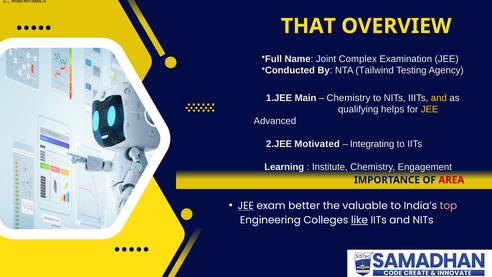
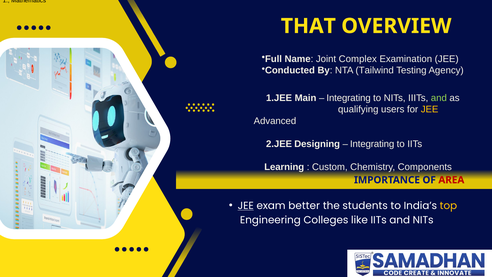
Chemistry: Chemistry -> Integrating (349, 98)
and colour: yellow -> light green (439, 98)
helps: helps -> users (393, 109)
Motivated: Motivated -> Designing (317, 144)
Institute: Institute -> Custom (330, 167)
Engagement: Engagement -> Components (425, 167)
valuable: valuable -> students (365, 206)
top colour: pink -> yellow (448, 206)
like underline: present -> none (359, 220)
